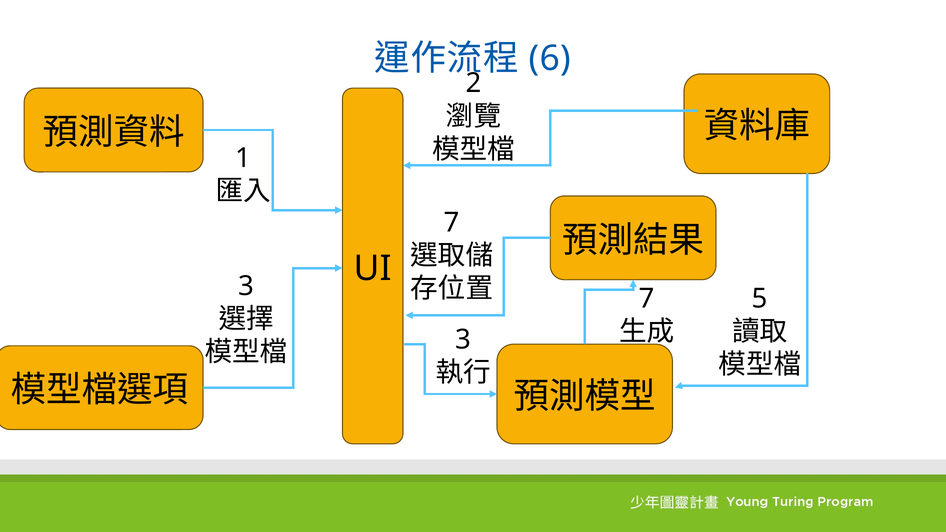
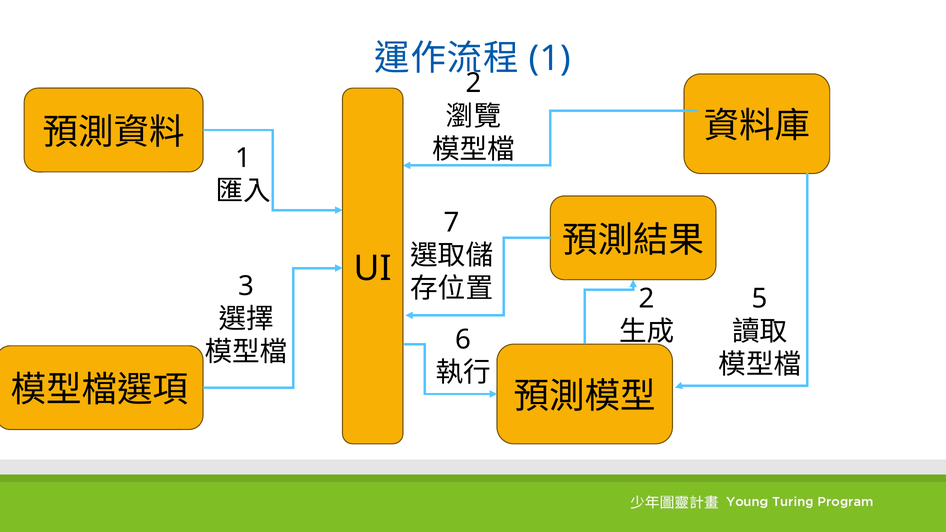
6: 6 -> 1 (550, 59)
7: 7 -> 2 (647, 299)
3: 3 -> 6 (463, 340)
